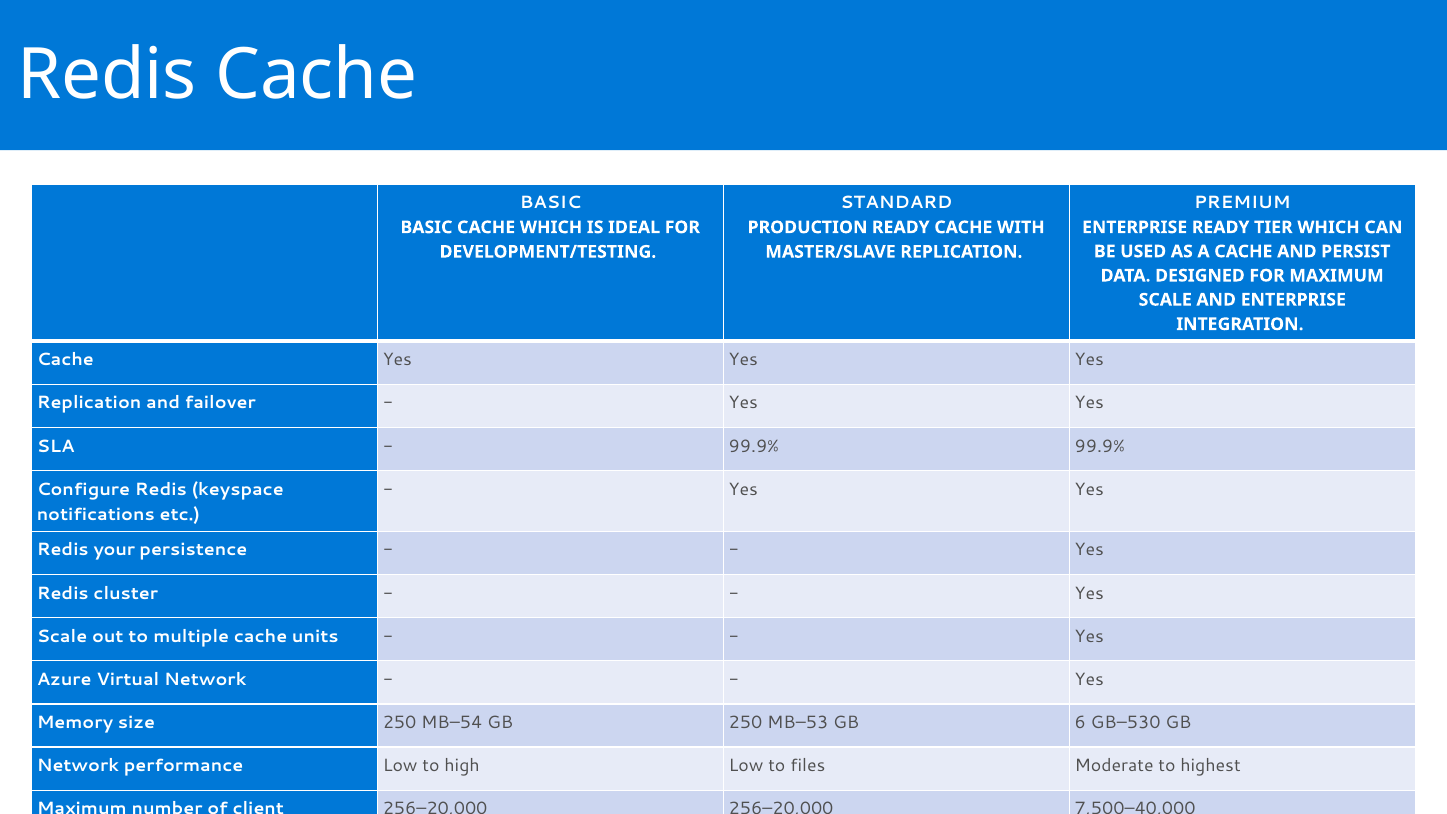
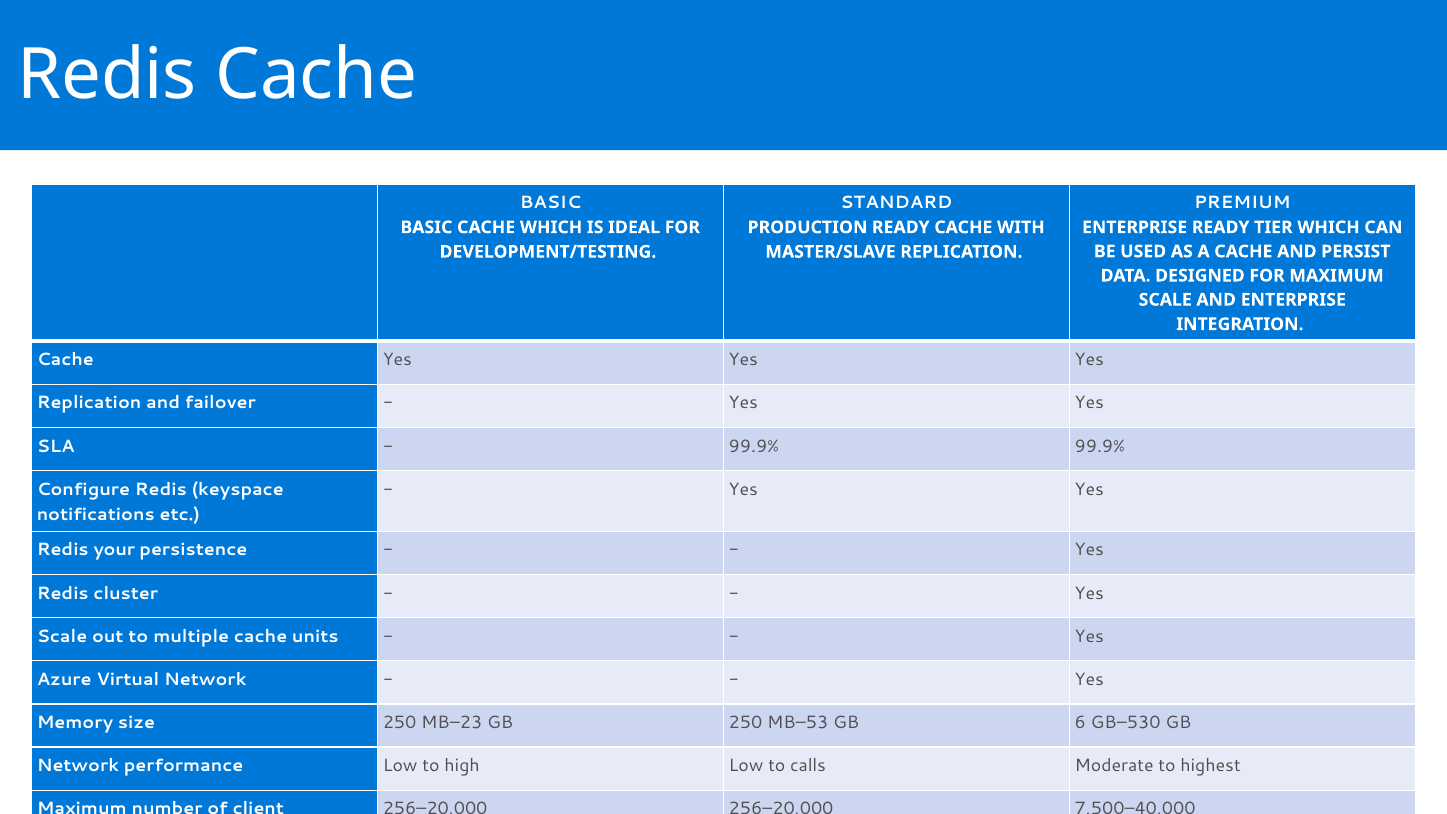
MB–54: MB–54 -> MB–23 (452, 723)
files: files -> calls (808, 766)
